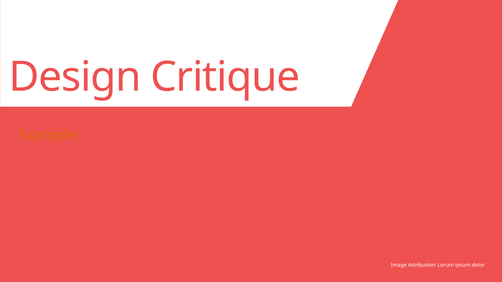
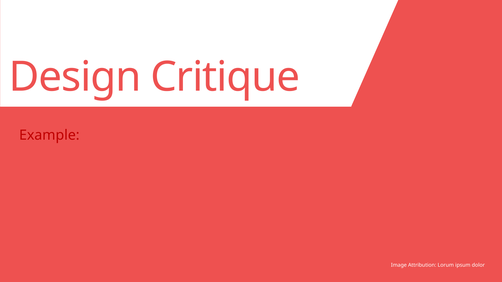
Example colour: orange -> red (49, 135)
